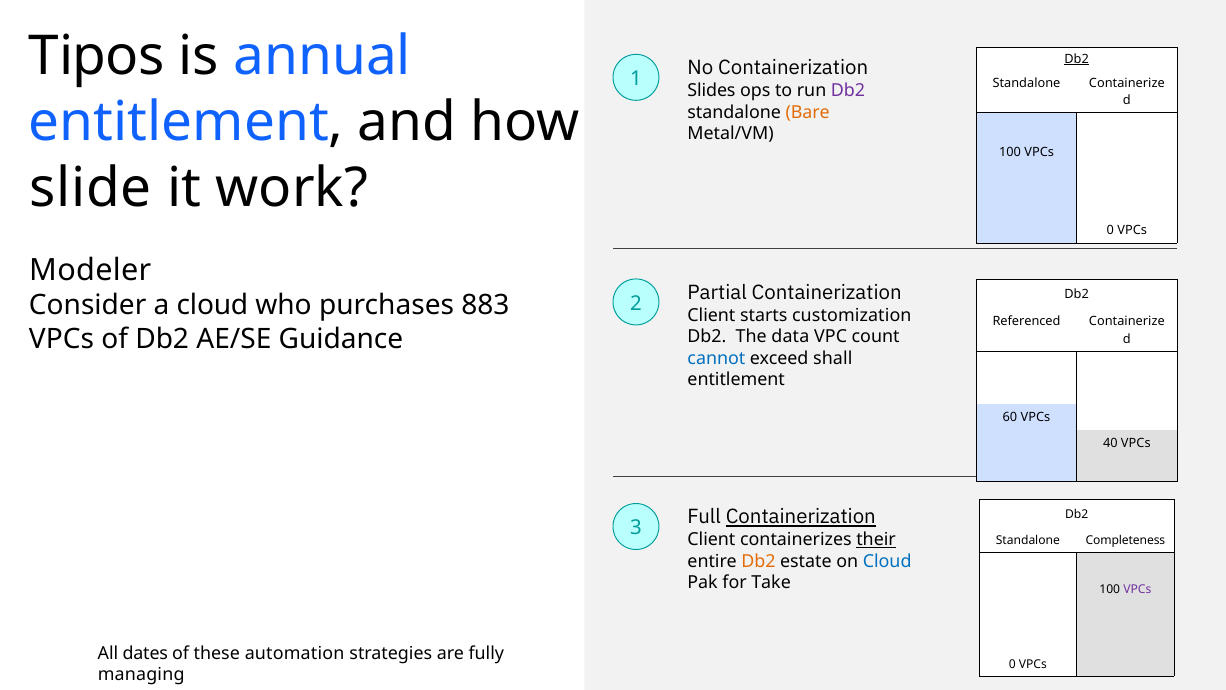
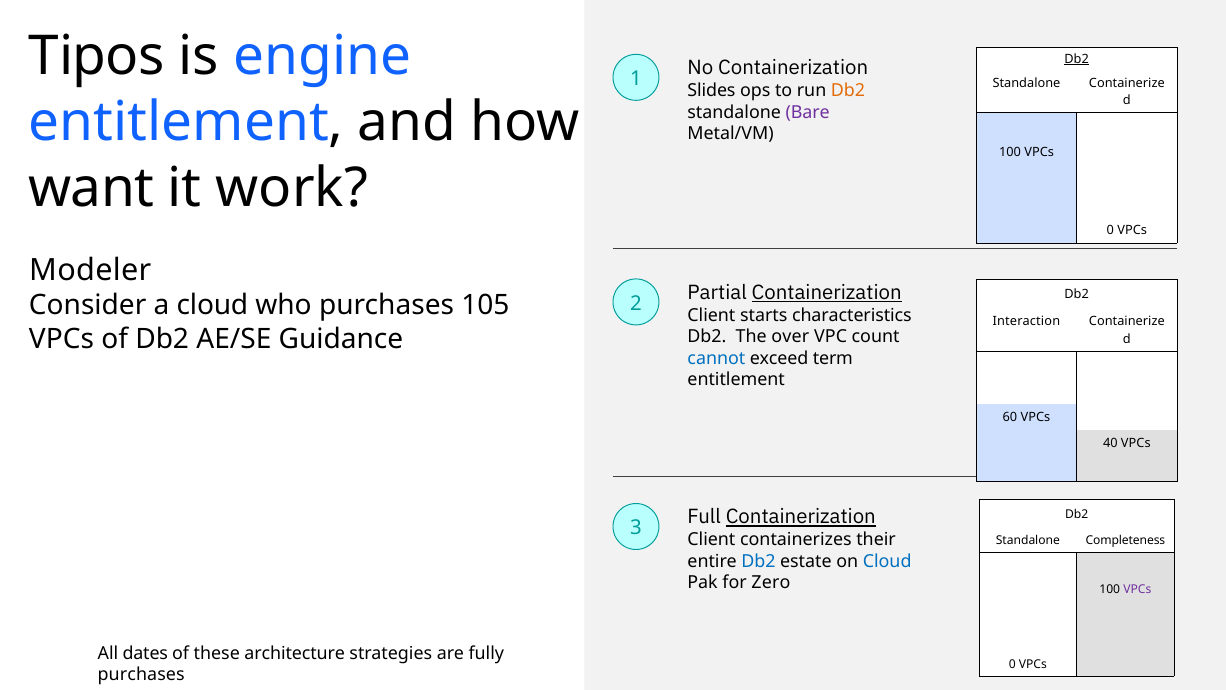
annual: annual -> engine (322, 56)
Db2 colour: purple -> orange (848, 91)
Bare colour: orange -> purple (808, 112)
slide: slide -> want (91, 188)
Containerization underline: none -> present (827, 292)
883: 883 -> 105 (485, 305)
customization: customization -> characteristics (852, 315)
Referenced: Referenced -> Interaction (1026, 322)
data: data -> over (790, 336)
shall: shall -> term (833, 358)
their underline: present -> none (876, 540)
Db2 colour: orange -> blue (758, 561)
Take: Take -> Zero (771, 583)
automation: automation -> architecture (295, 653)
managing: managing -> purchases (141, 675)
